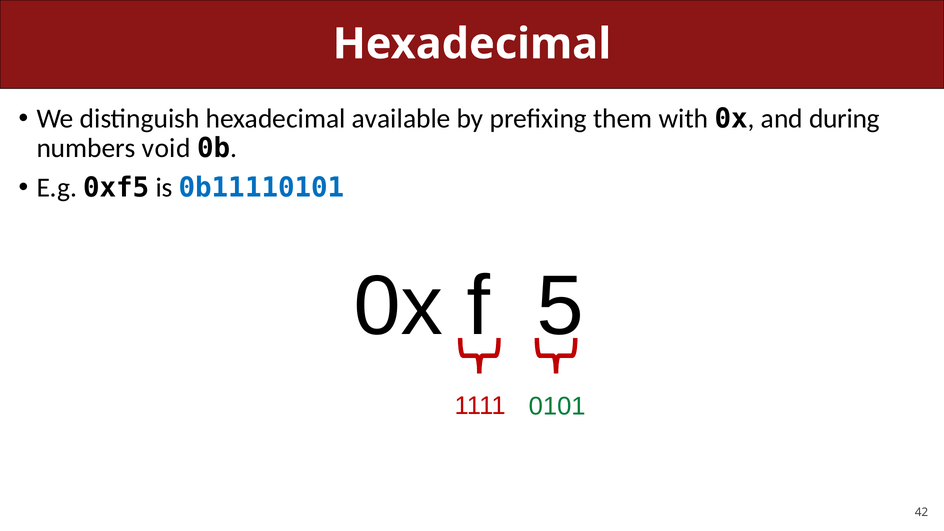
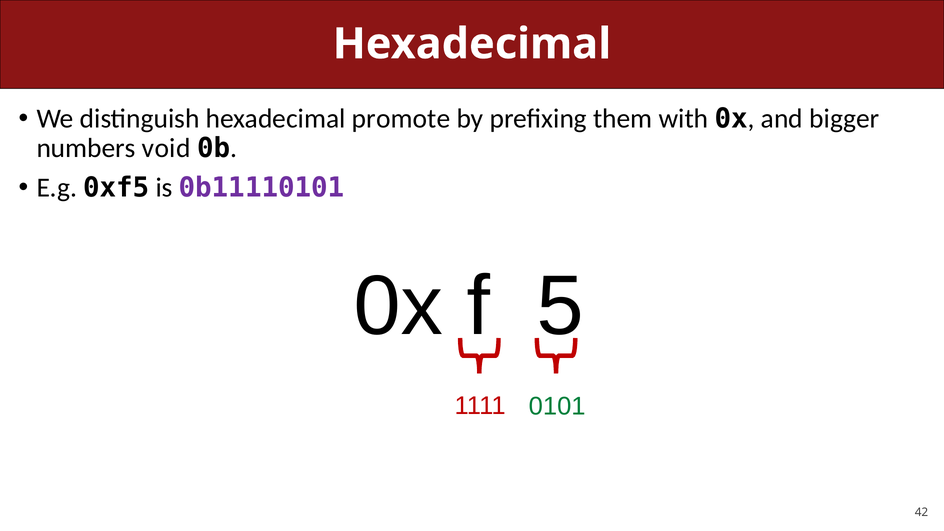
available: available -> promote (401, 119)
during: during -> bigger (844, 119)
0b11110101 colour: blue -> purple (262, 188)
